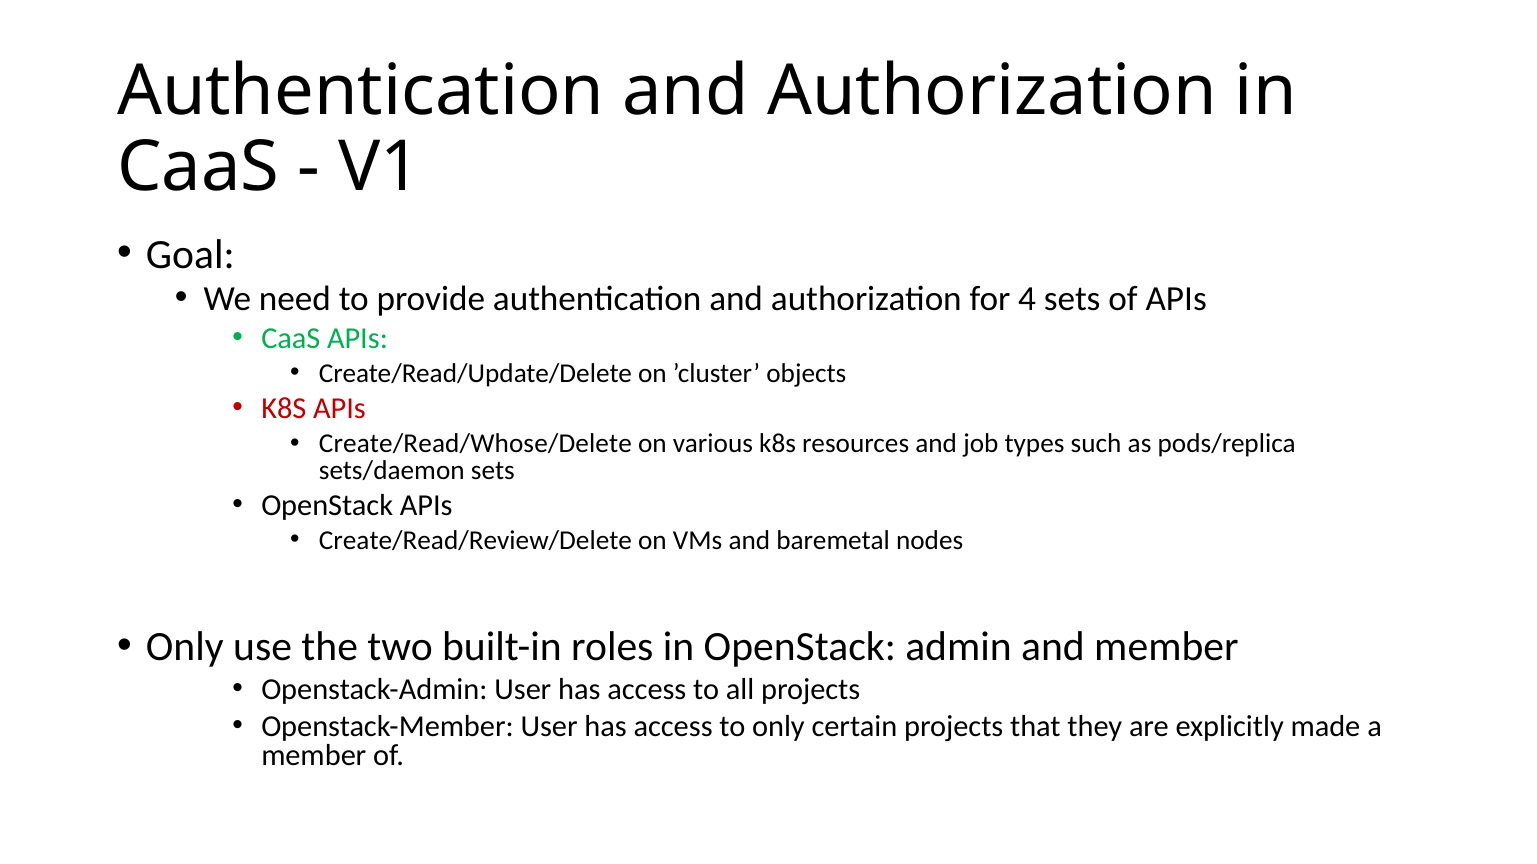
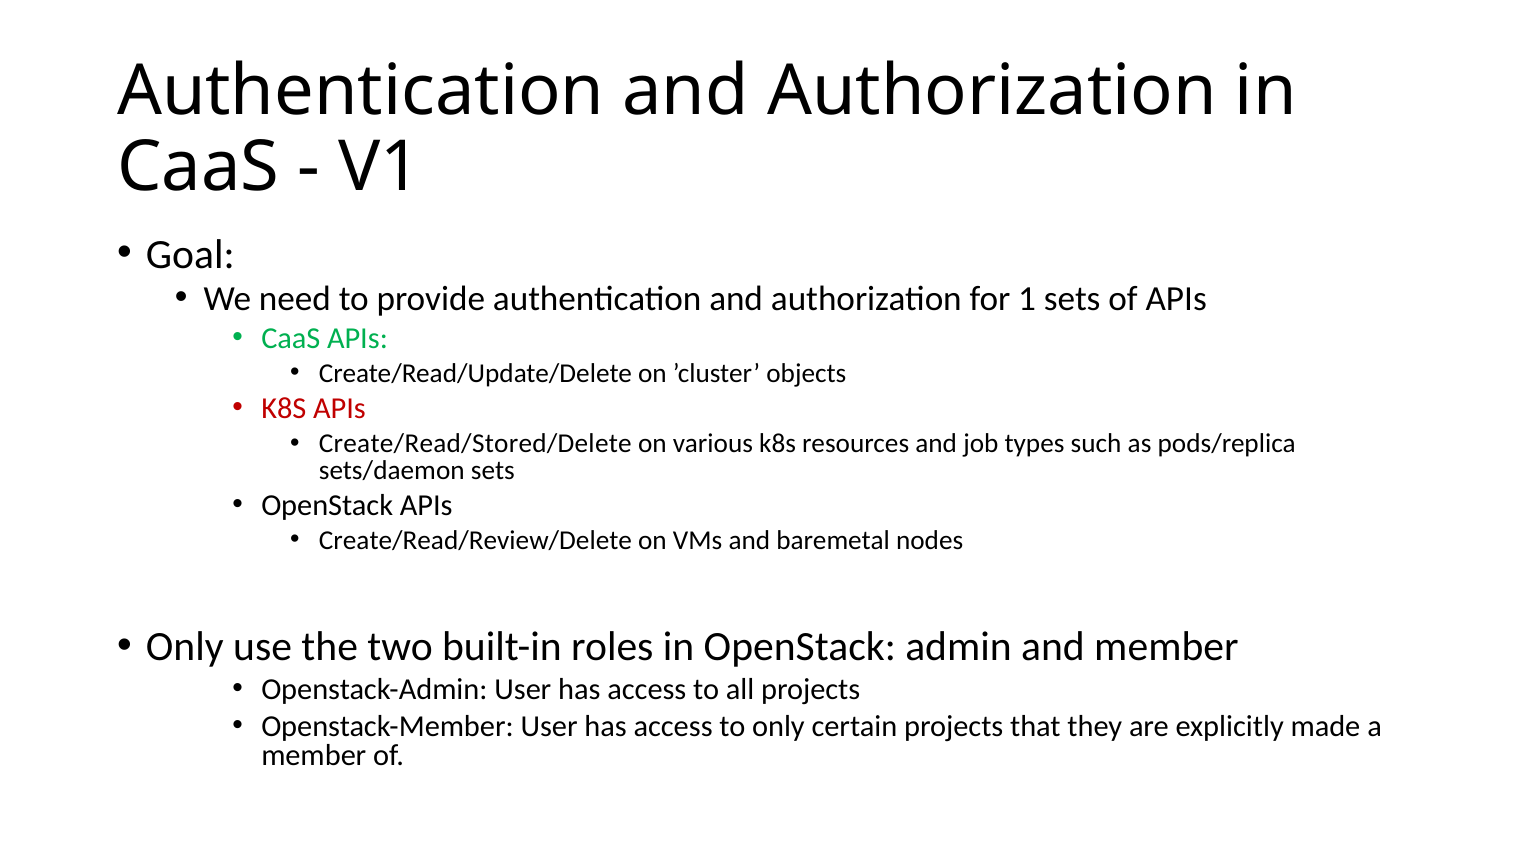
4: 4 -> 1 (1027, 299)
Create/Read/Whose/Delete: Create/Read/Whose/Delete -> Create/Read/Stored/Delete (475, 444)
